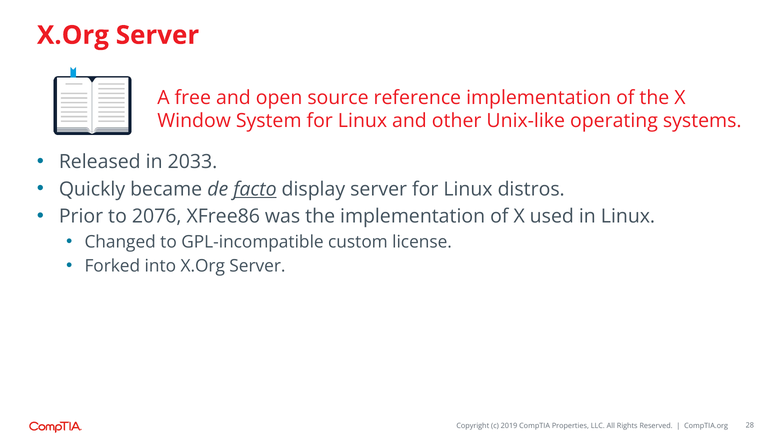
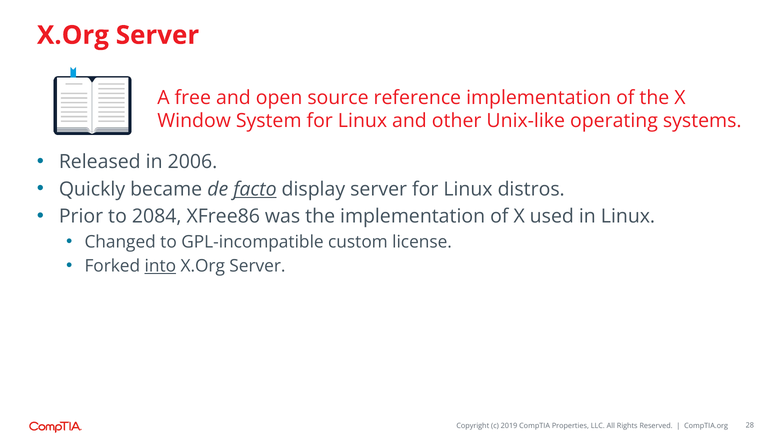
2033: 2033 -> 2006 (192, 162)
2076: 2076 -> 2084 (157, 216)
into underline: none -> present (160, 266)
